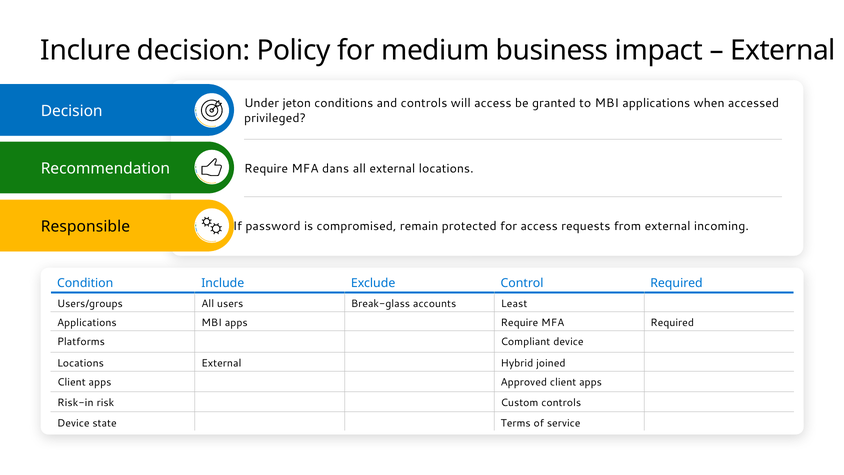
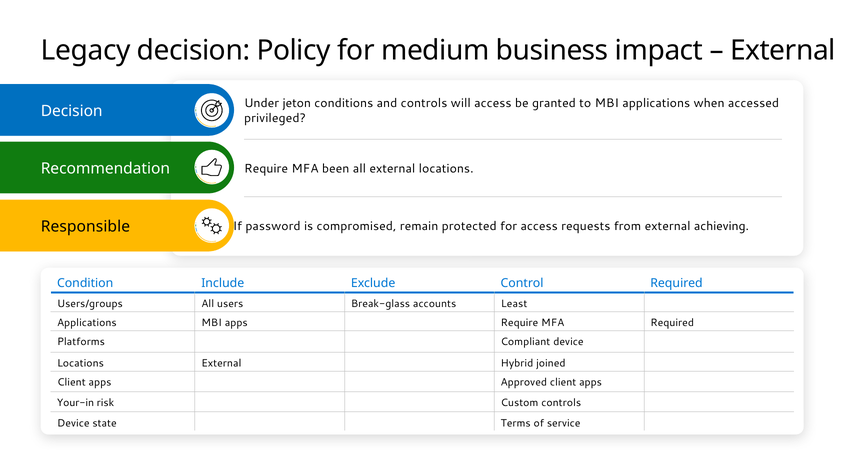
Inclure: Inclure -> Legacy (86, 51)
dans: dans -> been (336, 169)
incoming: incoming -> achieving (721, 226)
Risk-in: Risk-in -> Your-in (75, 402)
